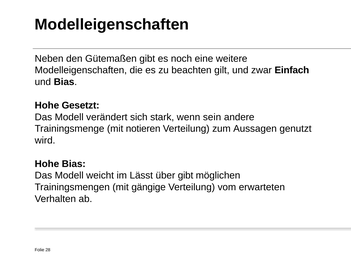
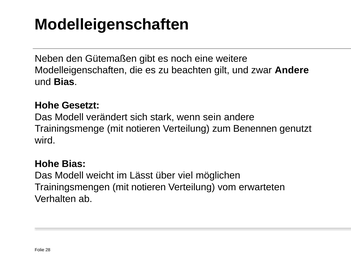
zwar Einfach: Einfach -> Andere (292, 70)
Aussagen: Aussagen -> Benennen (255, 129)
über gibt: gibt -> viel (185, 176)
Trainingsmengen mit gängige: gängige -> notieren (149, 187)
